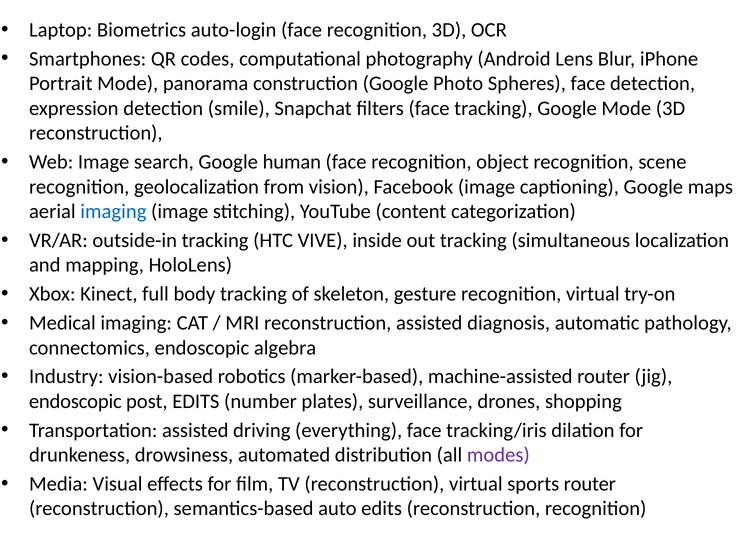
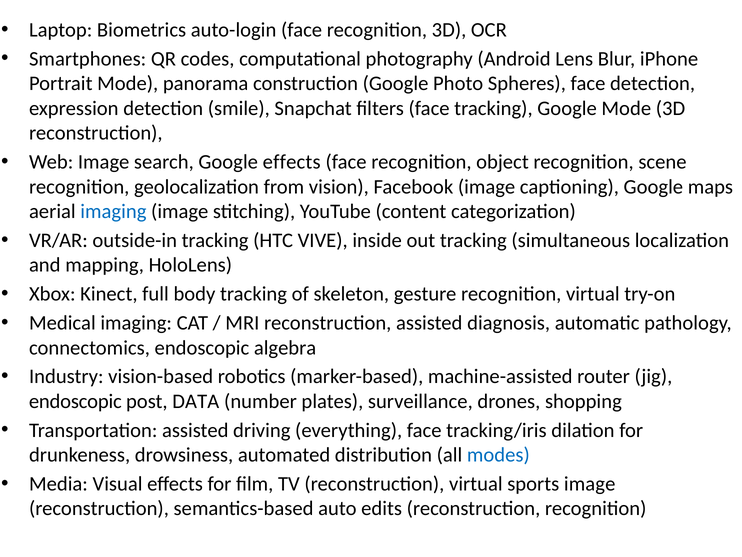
Google human: human -> effects (292, 162)
post EDITS: EDITS -> DATA (196, 401)
modes colour: purple -> blue (498, 455)
sports router: router -> image (590, 483)
